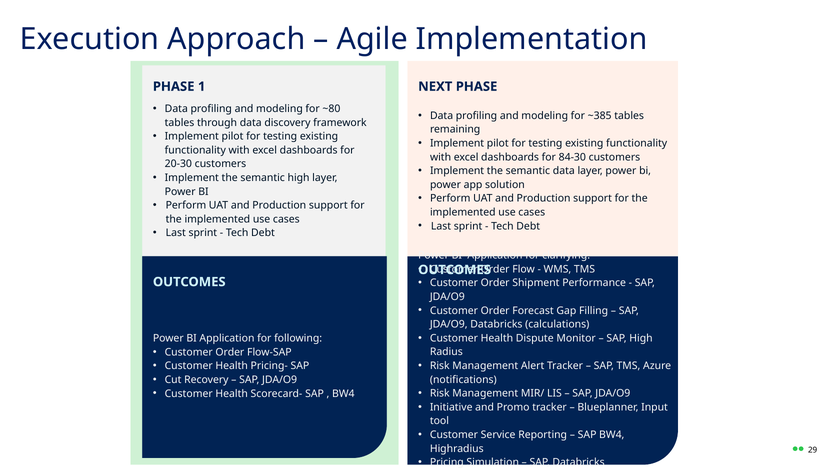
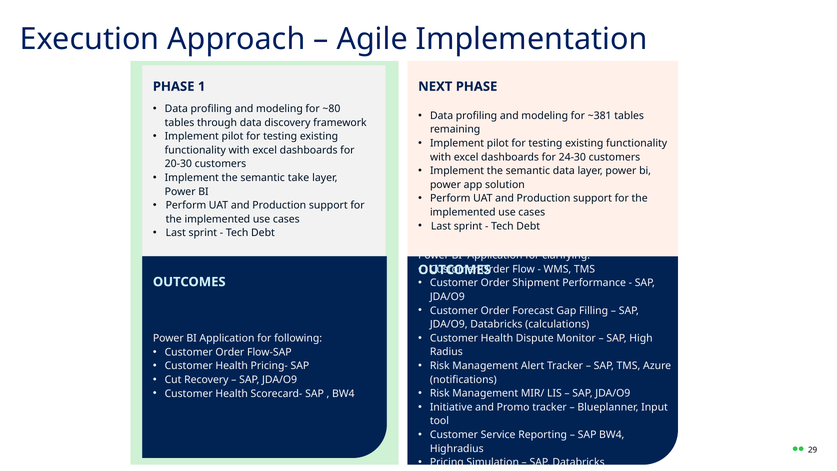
~385: ~385 -> ~381 (600, 116)
84-30: 84-30 -> 24-30 (572, 157)
semantic high: high -> take (299, 178)
